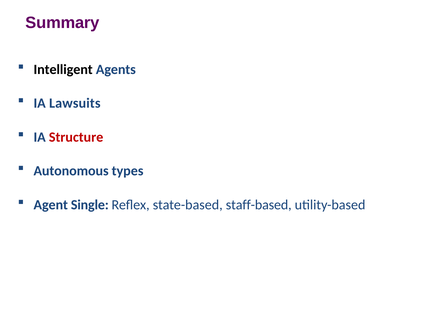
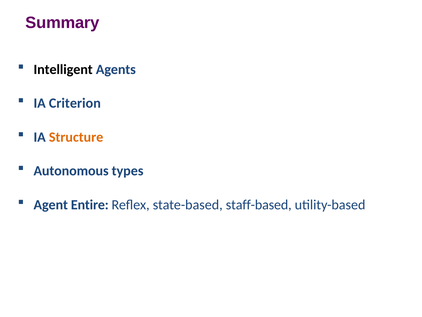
Lawsuits: Lawsuits -> Criterion (75, 103)
Structure colour: red -> orange (76, 137)
Single: Single -> Entire (90, 204)
